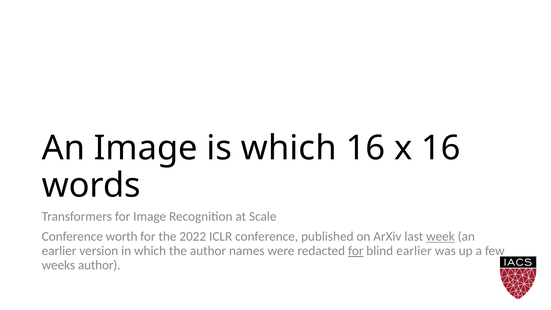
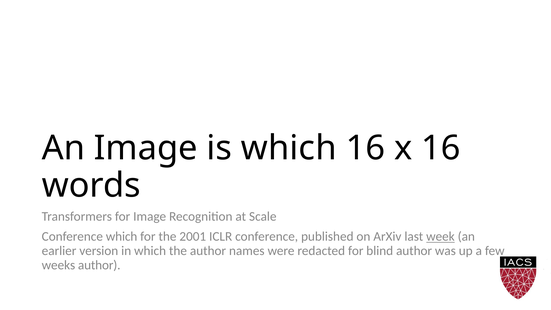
Conference worth: worth -> which (122, 237)
2022: 2022 -> 2001 (193, 237)
for underline: present -> none (356, 251)
blind earlier: earlier -> author (414, 251)
